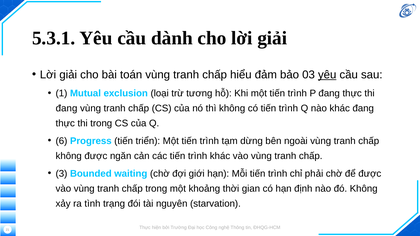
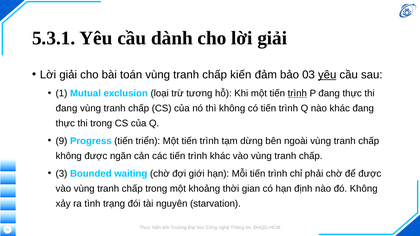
hiểu: hiểu -> kiến (241, 75)
trình underline: none -> present (297, 93)
6: 6 -> 9 (62, 141)
